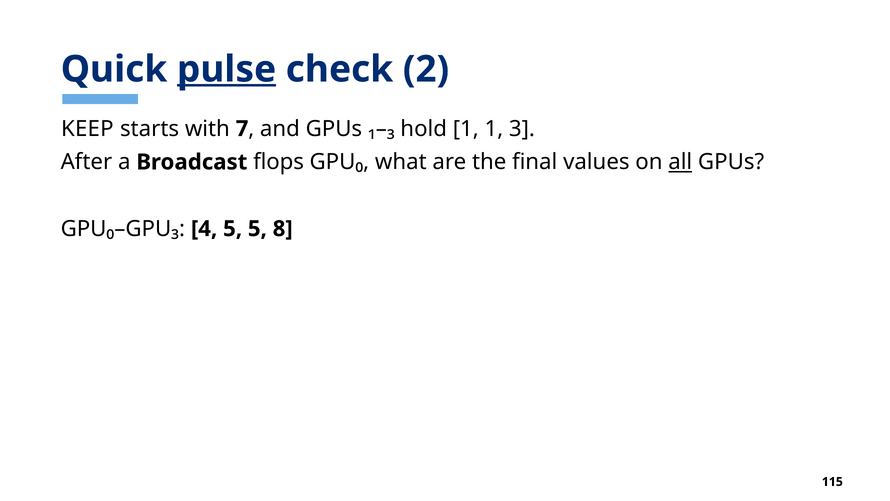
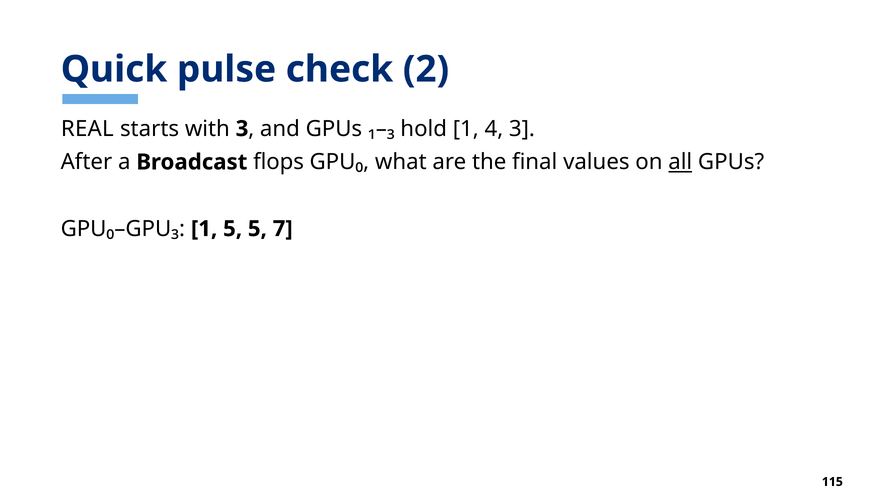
pulse underline: present -> none (227, 69)
KEEP: KEEP -> REAL (87, 129)
with 7: 7 -> 3 (242, 129)
1 1: 1 -> 4 (494, 129)
GPU₀–GPU₃ 4: 4 -> 1 (204, 229)
8: 8 -> 7 (283, 229)
